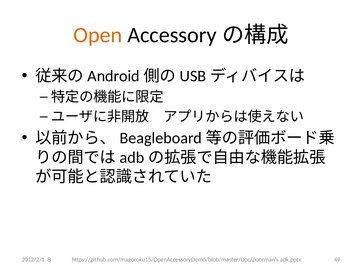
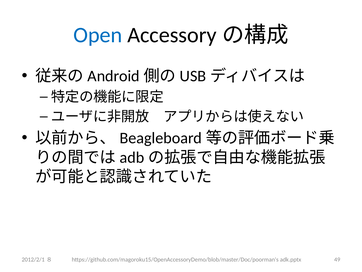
Open colour: orange -> blue (98, 35)
